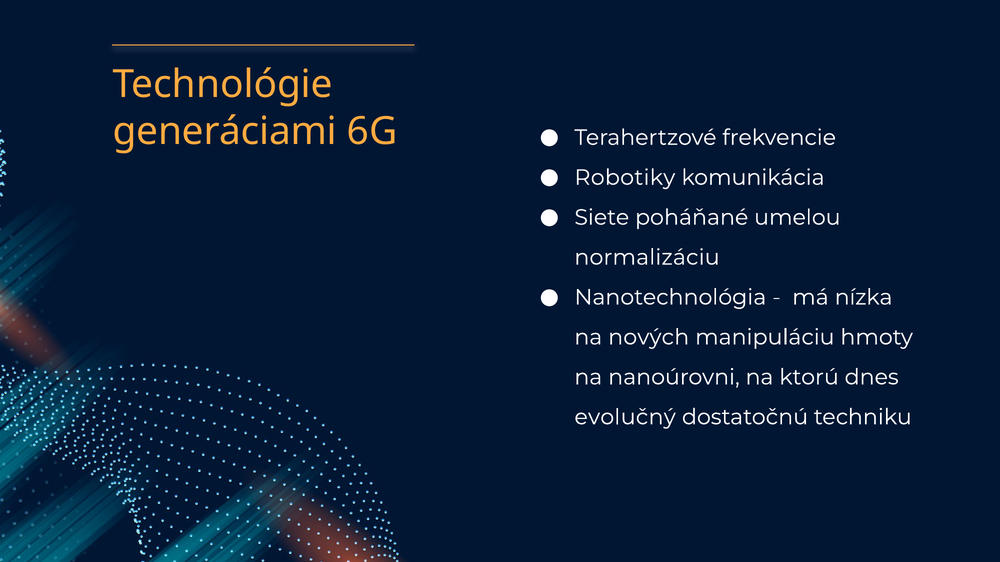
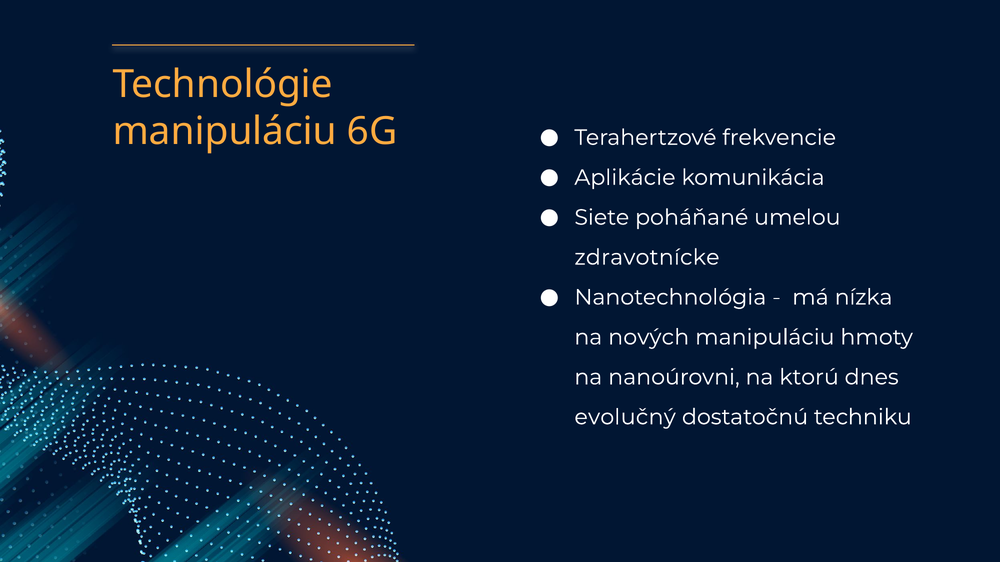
generáciami: generáciami -> manipuláciu (225, 131)
Robotiky: Robotiky -> Aplikácie (625, 178)
normalizáciu: normalizáciu -> zdravotnícke (647, 258)
